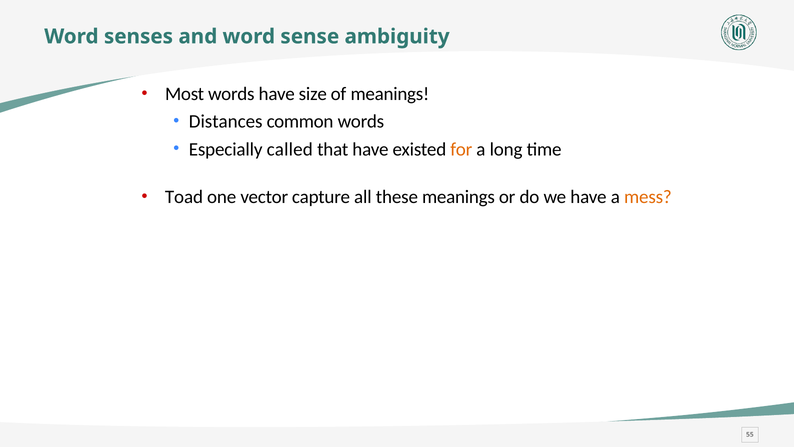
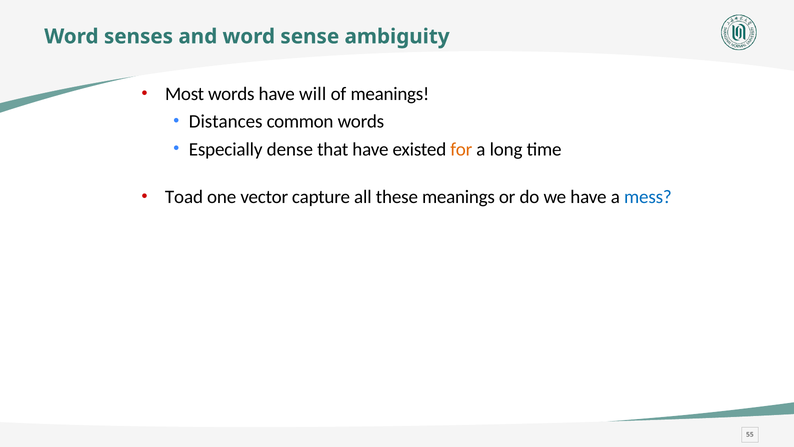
size: size -> will (313, 94)
called: called -> dense (290, 149)
mess colour: orange -> blue (648, 197)
